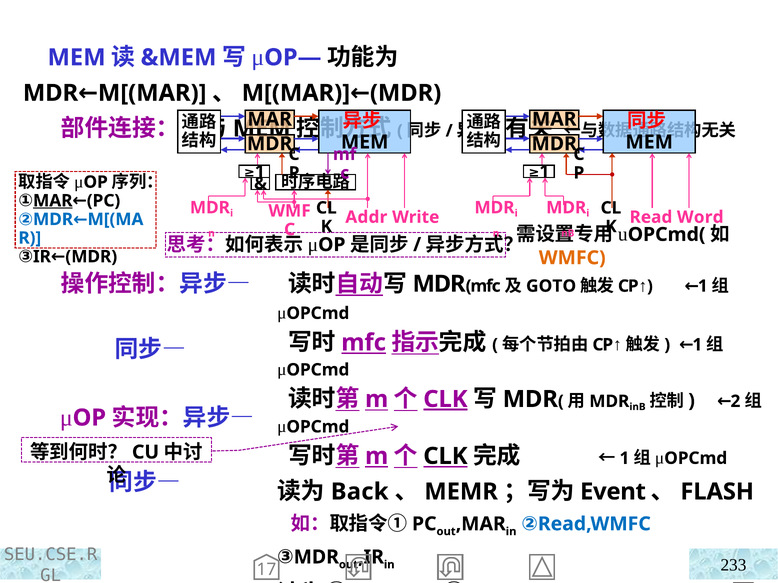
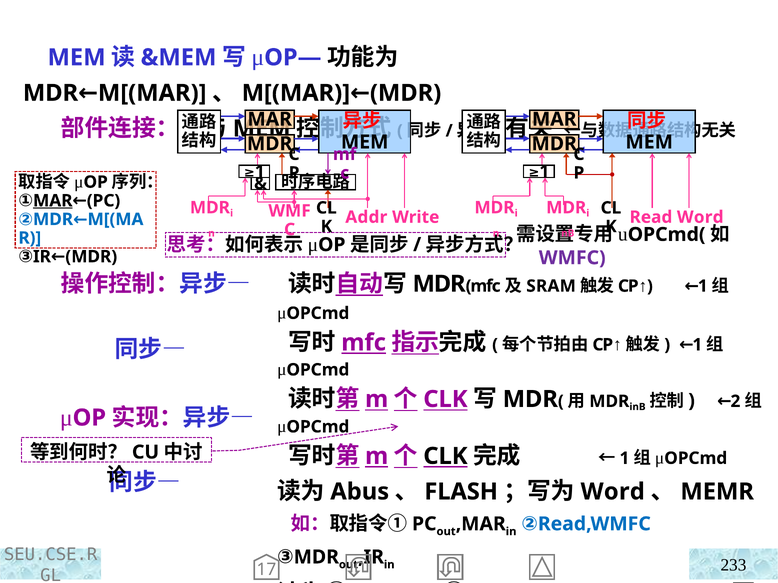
WMFC colour: orange -> purple (572, 258)
GOTO: GOTO -> SRAM (551, 286)
CLK underline: present -> none (445, 400)
Back: Back -> Abus (360, 492)
MEMR: MEMR -> FLASH (461, 492)
Event: Event -> Word (613, 492)
FLASH: FLASH -> MEMR (717, 492)
